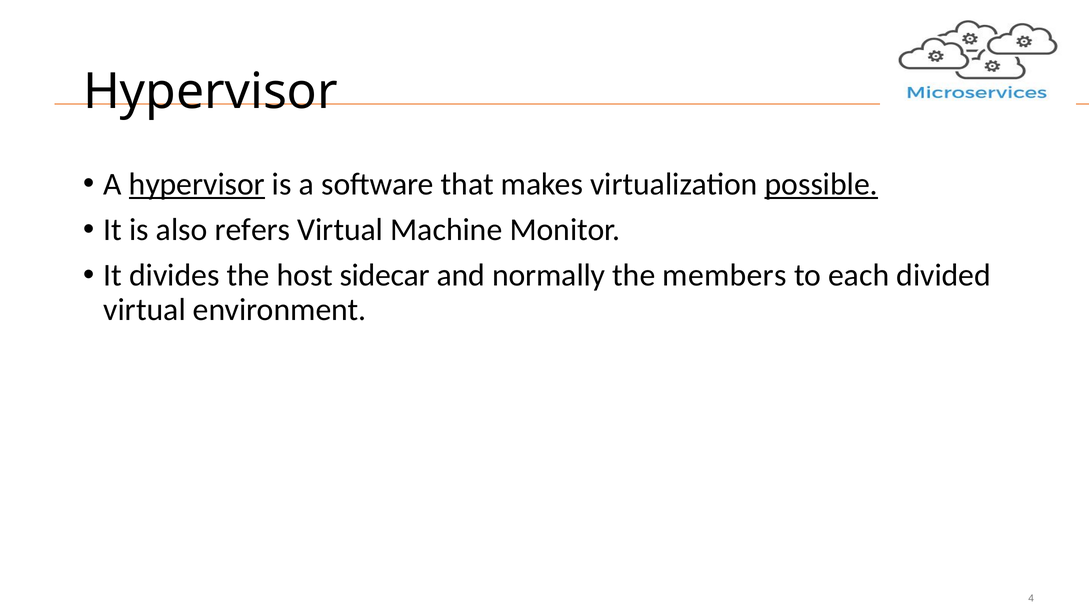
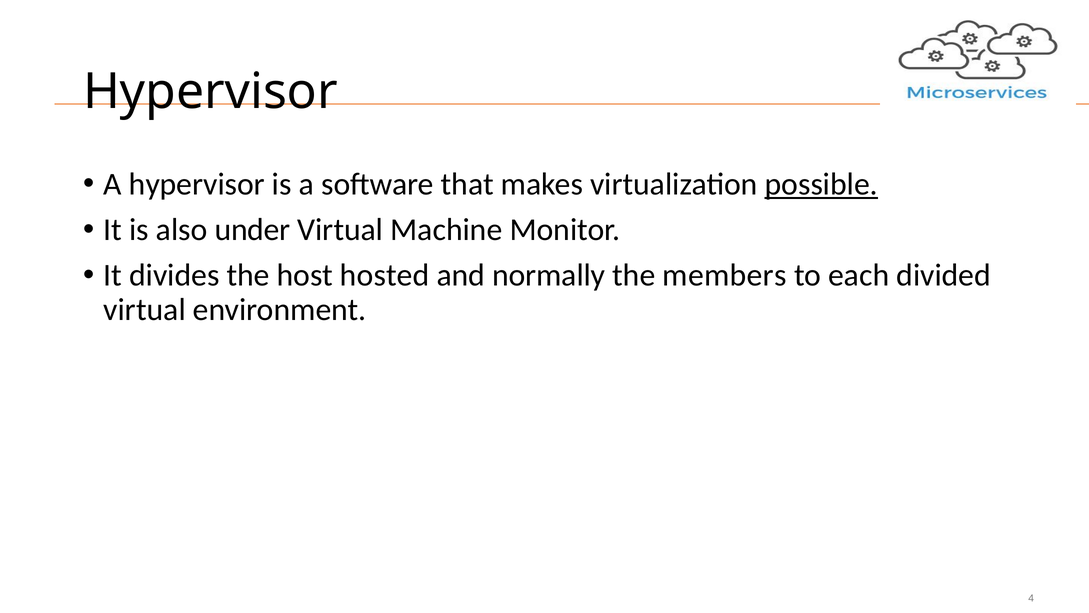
hypervisor underline: present -> none (197, 184)
refers: refers -> under (253, 230)
sidecar: sidecar -> hosted (385, 275)
